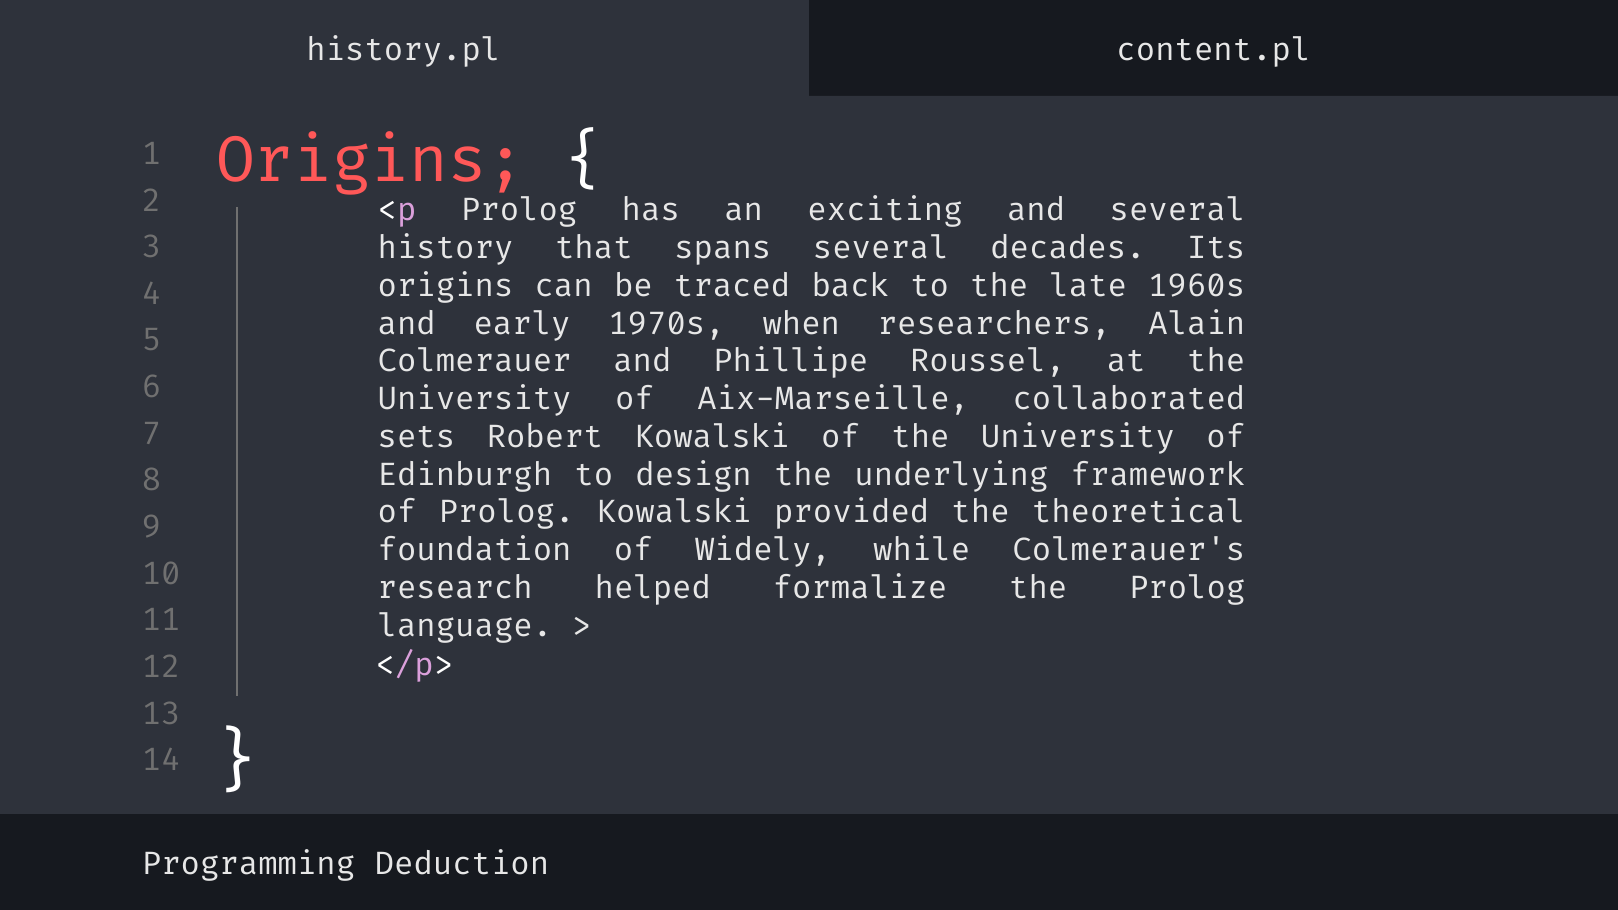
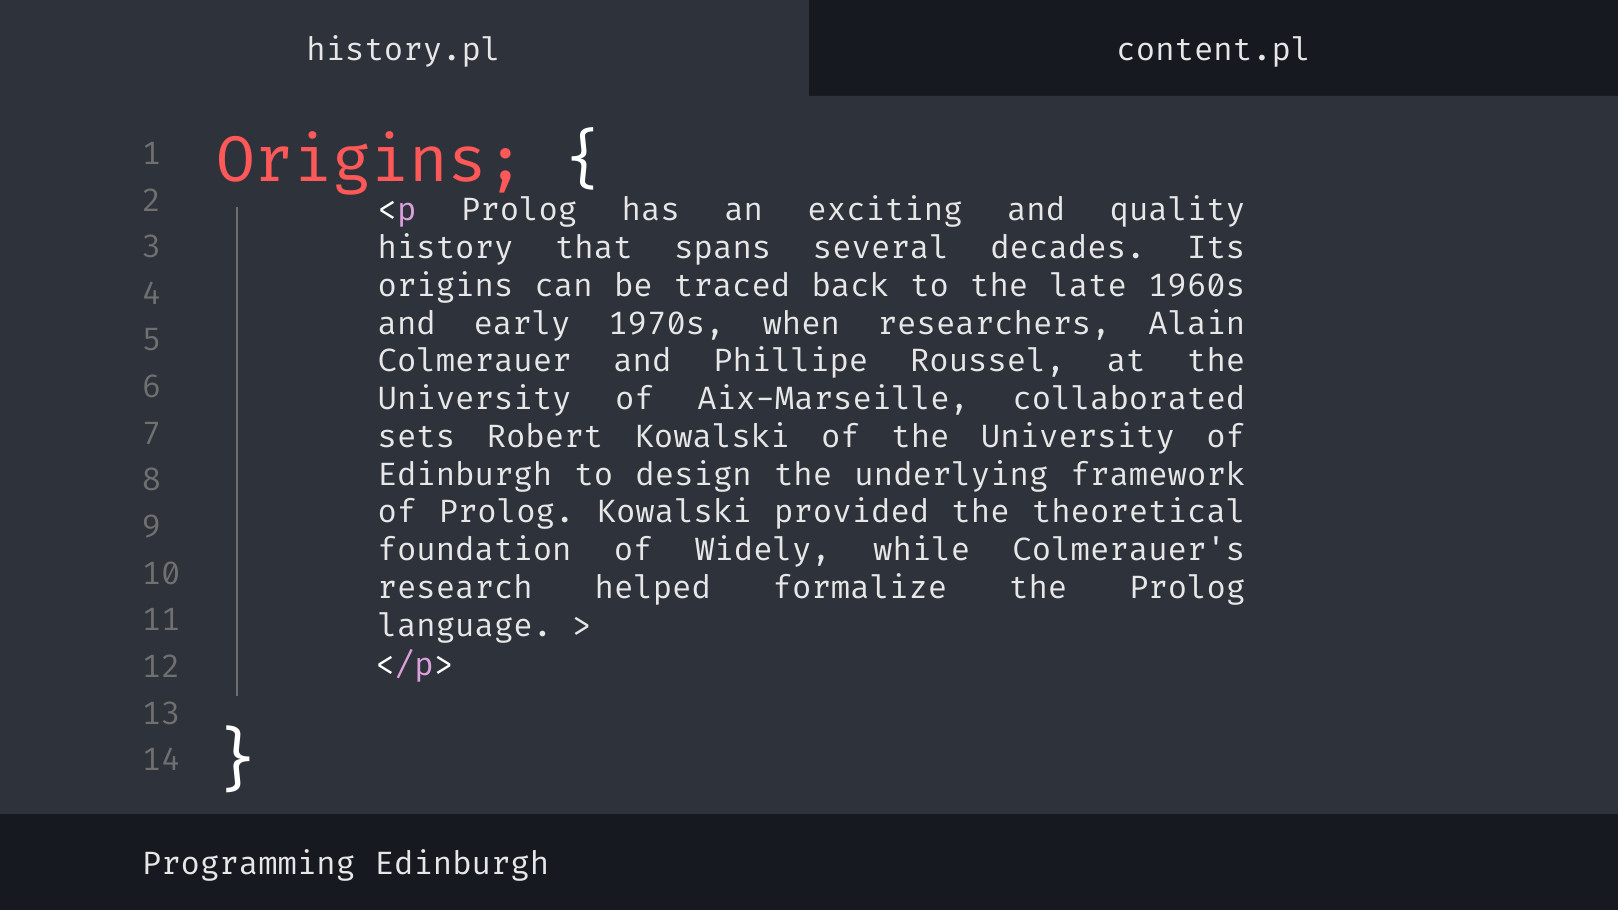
and several: several -> quality (1177, 210)
Programming Deduction: Deduction -> Edinburgh (462, 864)
